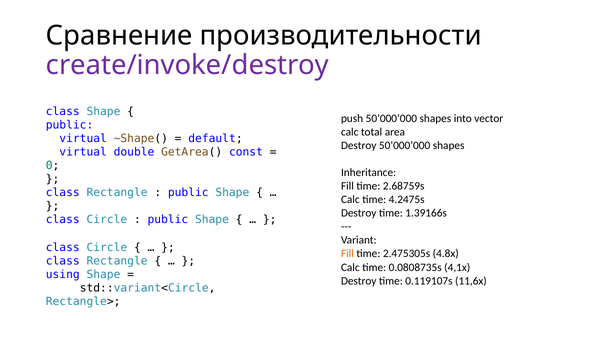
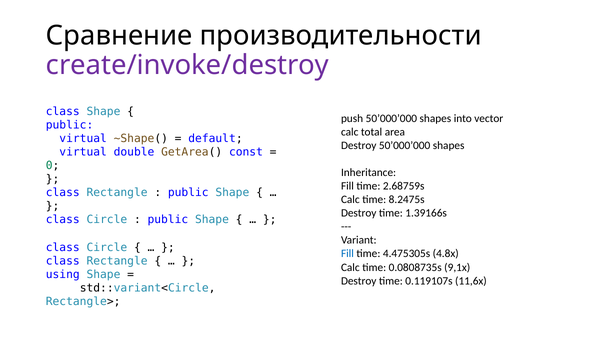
4.2475s: 4.2475s -> 8.2475s (407, 200)
Fill colour: orange -> blue (347, 254)
2.475305s: 2.475305s -> 4.475305s (407, 254)
4,1x: 4,1x -> 9,1x (457, 268)
